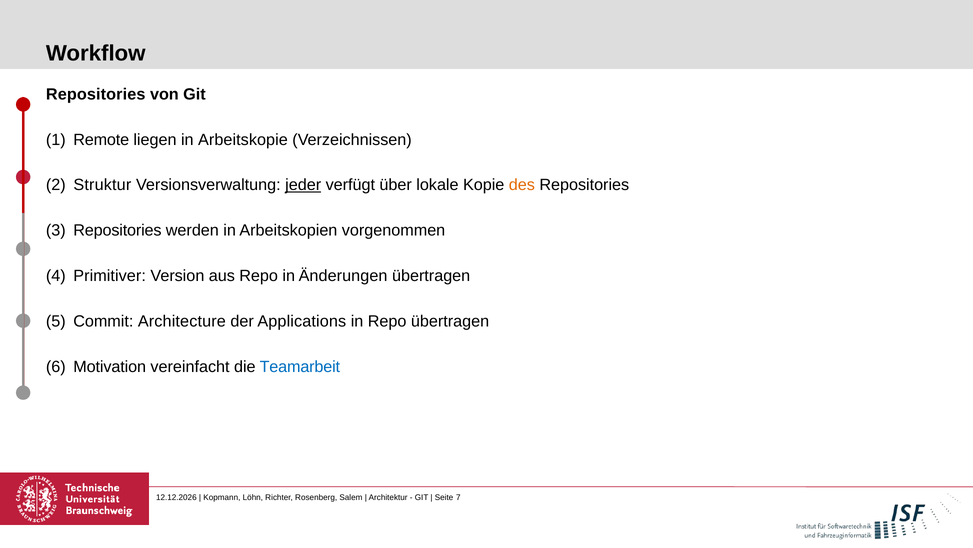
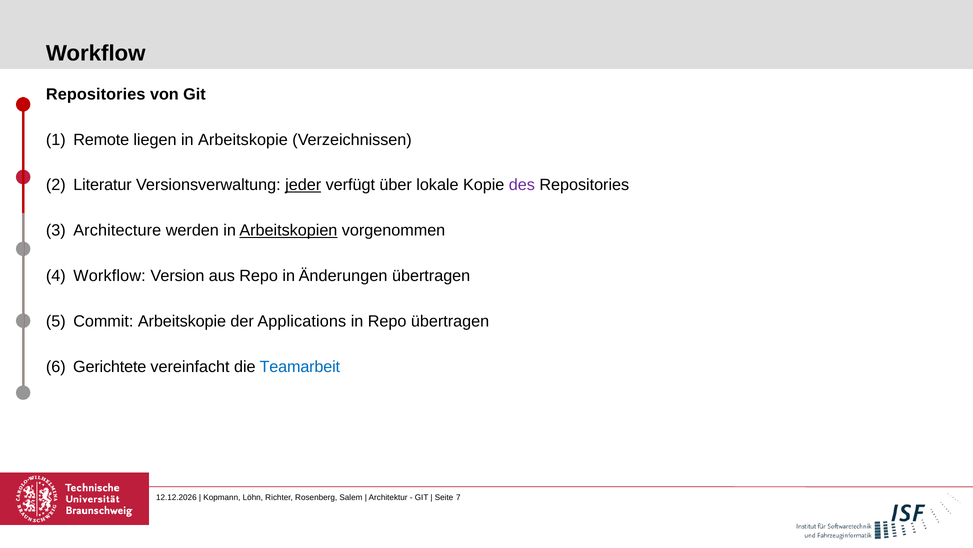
Struktur: Struktur -> Literatur (103, 185)
des colour: orange -> purple (522, 185)
Repositories: Repositories -> Architecture (117, 230)
Arbeitskopien underline: none -> present (288, 230)
Primitiver: Primitiver -> Workflow (110, 276)
Commit Architecture: Architecture -> Arbeitskopie (182, 321)
Motivation: Motivation -> Gerichtete (110, 366)
